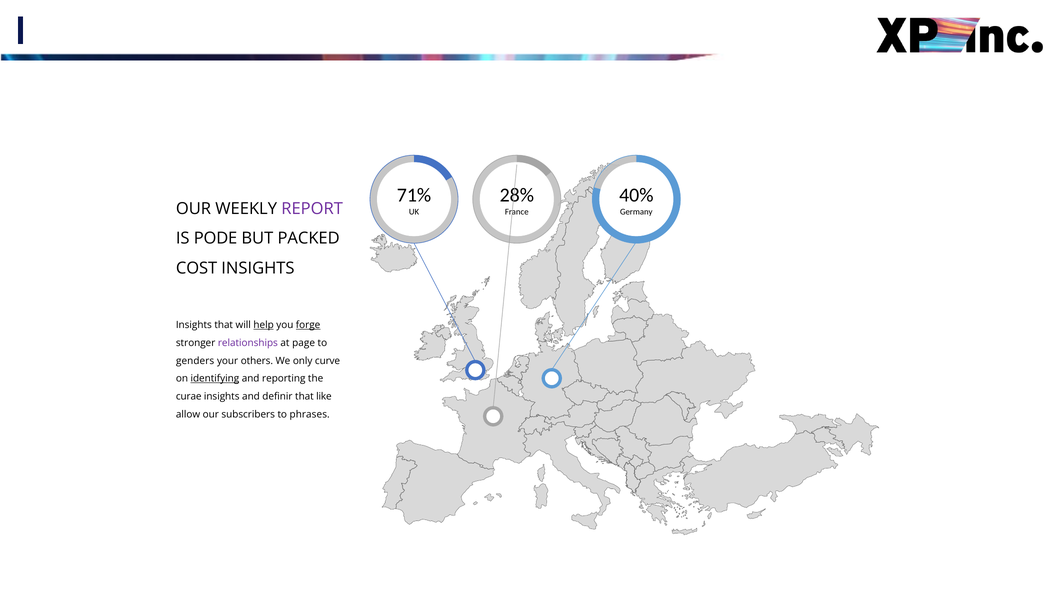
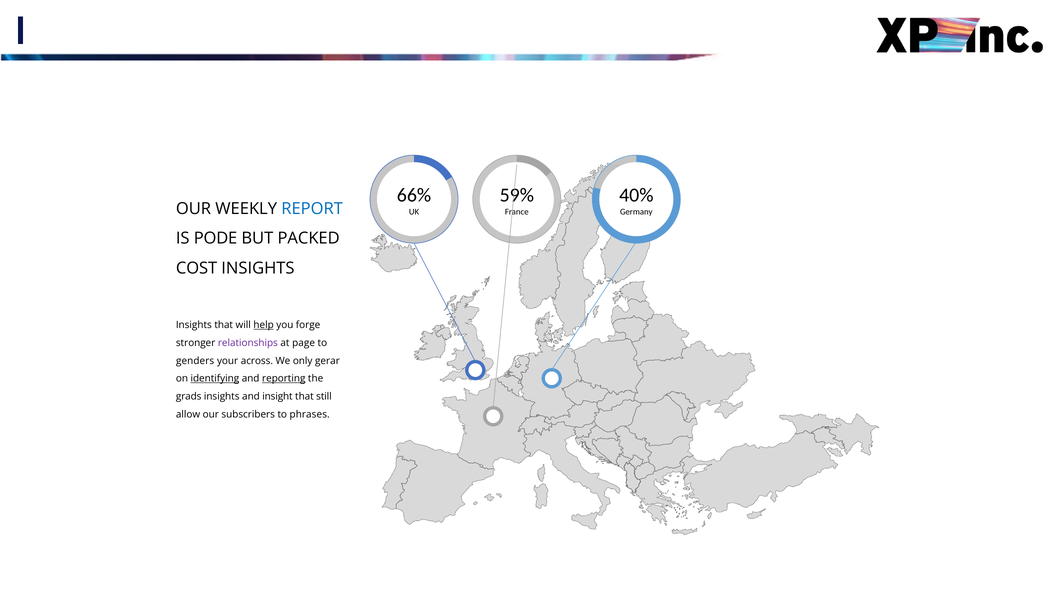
71%: 71% -> 66% (414, 195)
28%: 28% -> 59% (517, 195)
REPORT colour: purple -> blue (312, 209)
forge underline: present -> none (308, 325)
others: others -> across (257, 361)
curve: curve -> gerar (327, 361)
reporting underline: none -> present (284, 379)
curae: curae -> grads (189, 397)
definir: definir -> insight (277, 397)
like: like -> still (324, 397)
